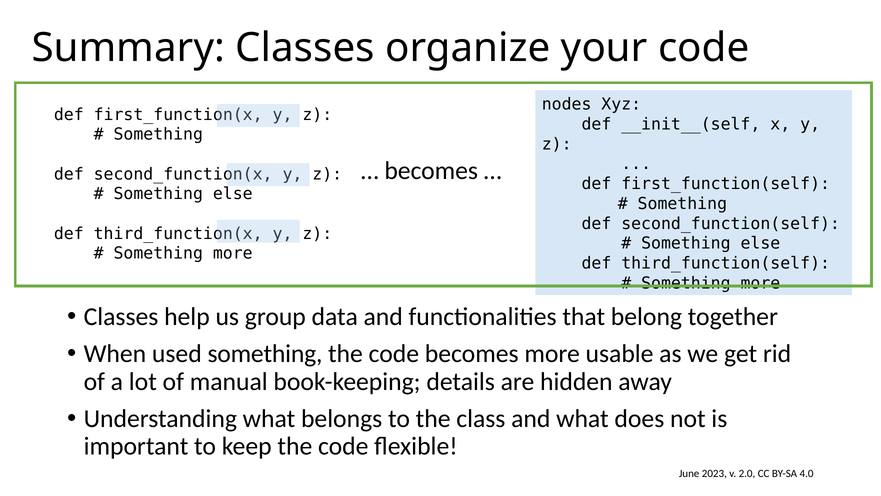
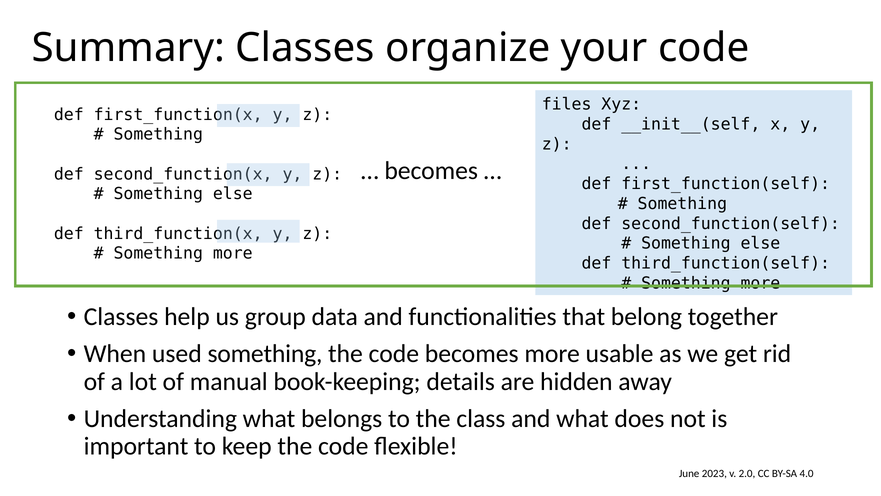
nodes: nodes -> files (567, 104)
